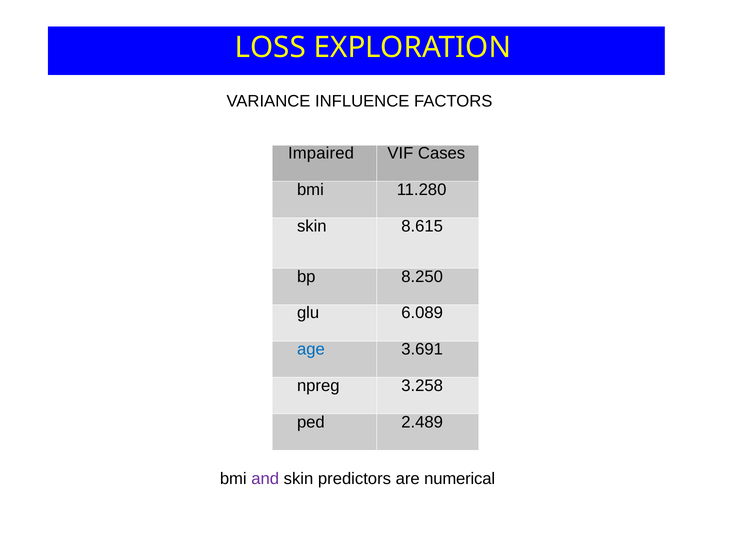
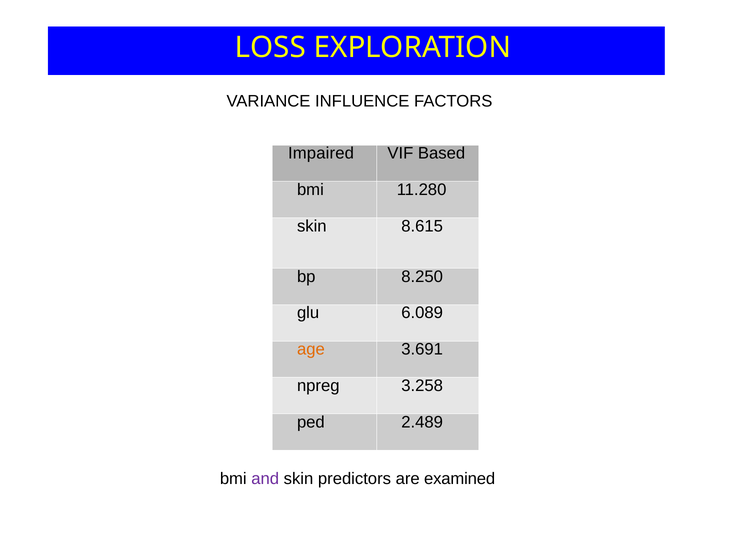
Cases: Cases -> Based (442, 153)
age colour: blue -> orange (311, 349)
numerical: numerical -> examined (460, 479)
